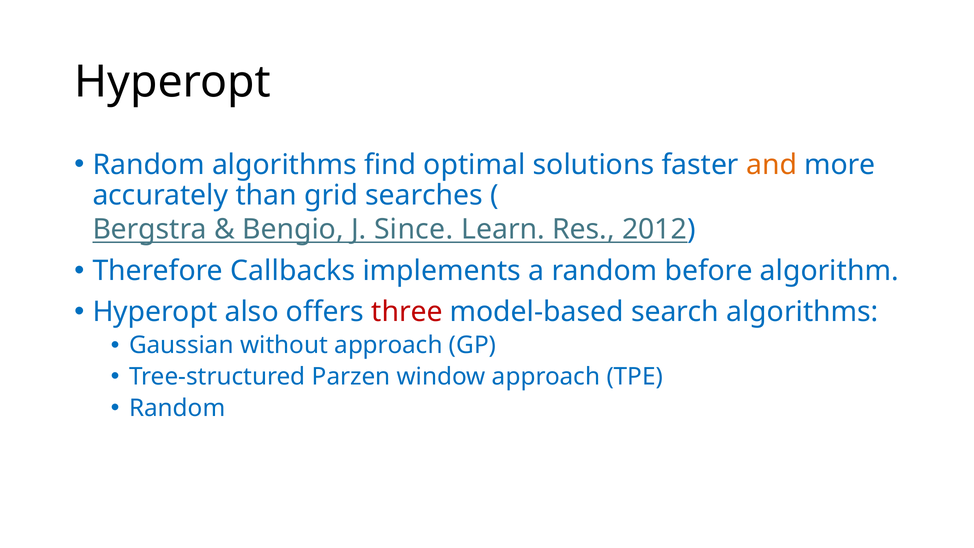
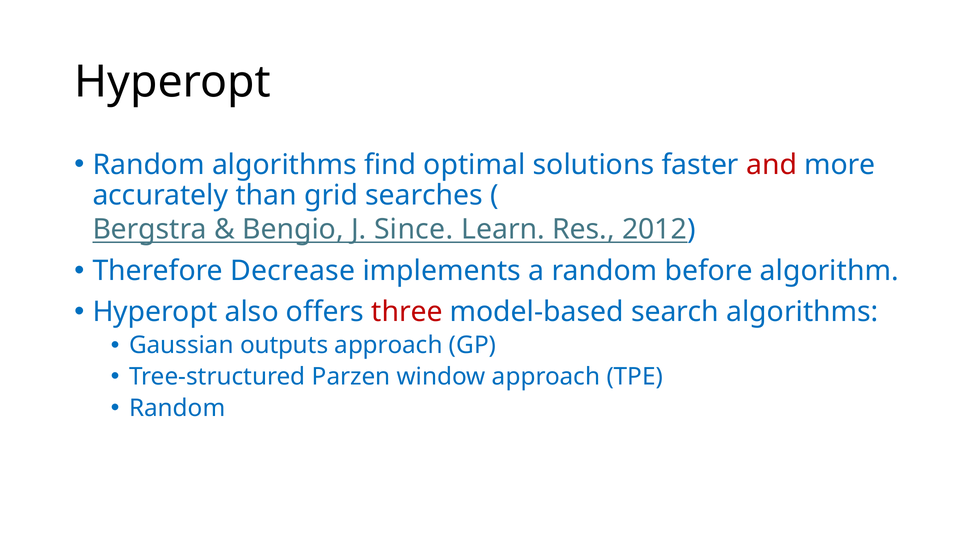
and colour: orange -> red (772, 165)
Callbacks: Callbacks -> Decrease (293, 271)
without: without -> outputs (284, 345)
